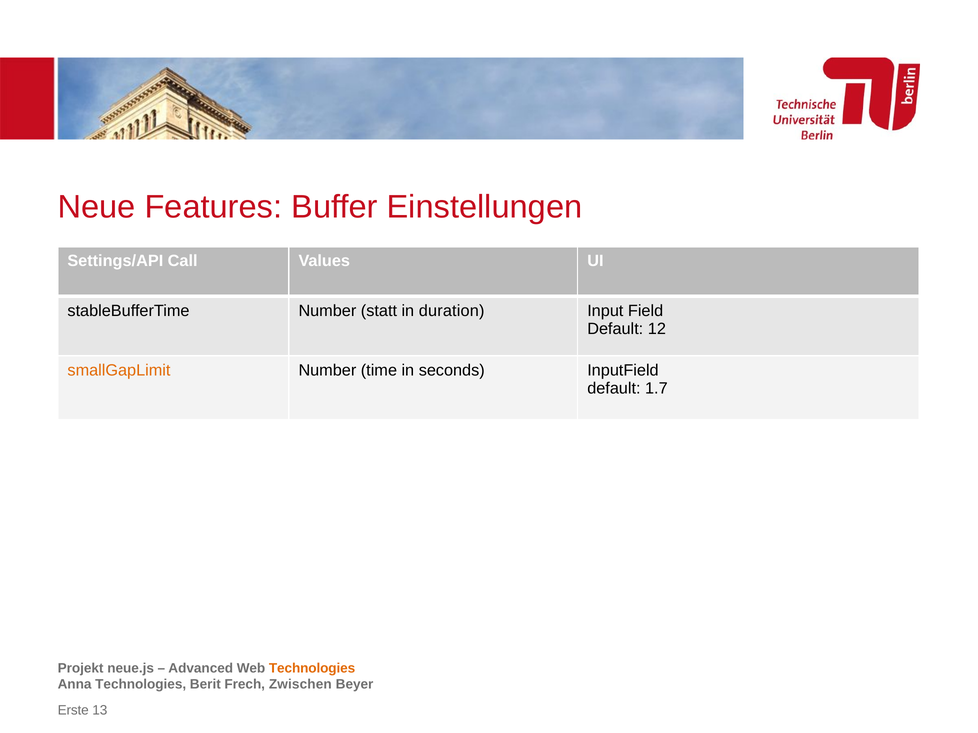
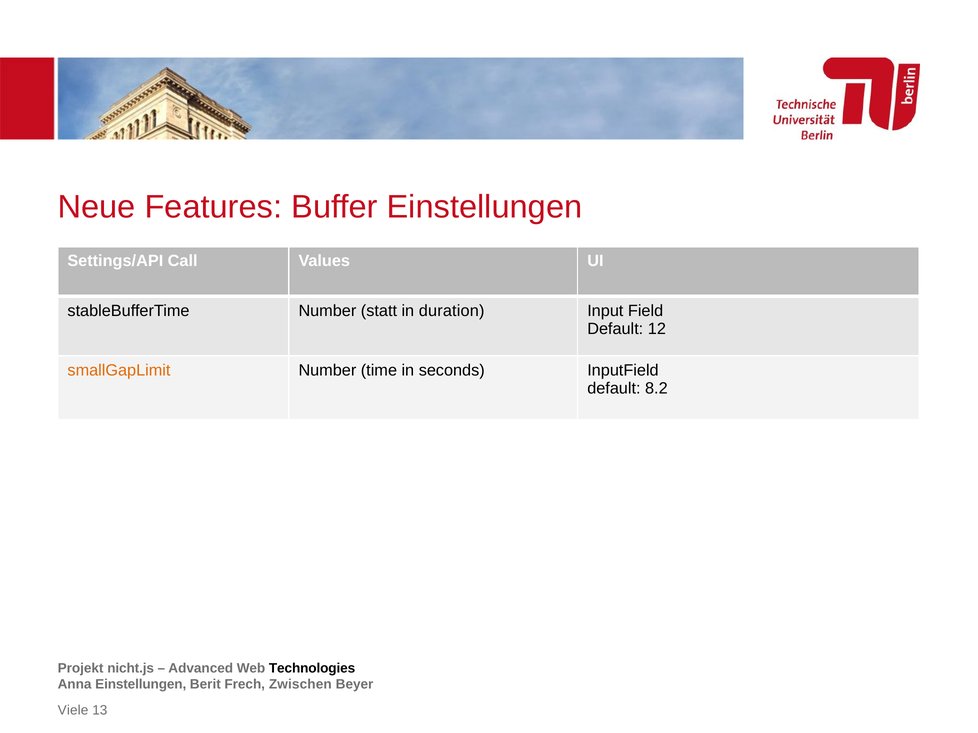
1.7: 1.7 -> 8.2 (656, 389)
neue.js: neue.js -> nicht.js (131, 669)
Technologies colour: orange -> black (312, 669)
Anna Technologies: Technologies -> Einstellungen (141, 685)
Erste: Erste -> Viele (73, 711)
